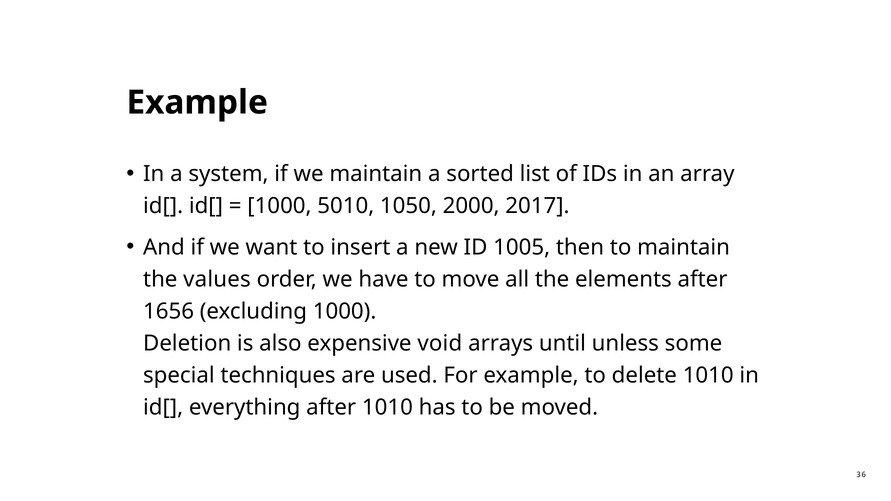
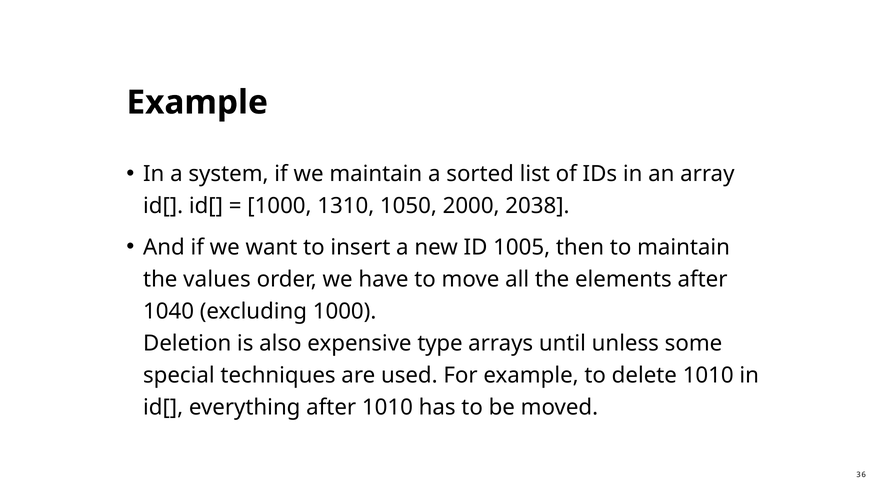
5010: 5010 -> 1310 (346, 206)
2017: 2017 -> 2038 (537, 206)
1656: 1656 -> 1040 (169, 312)
void: void -> type (440, 344)
